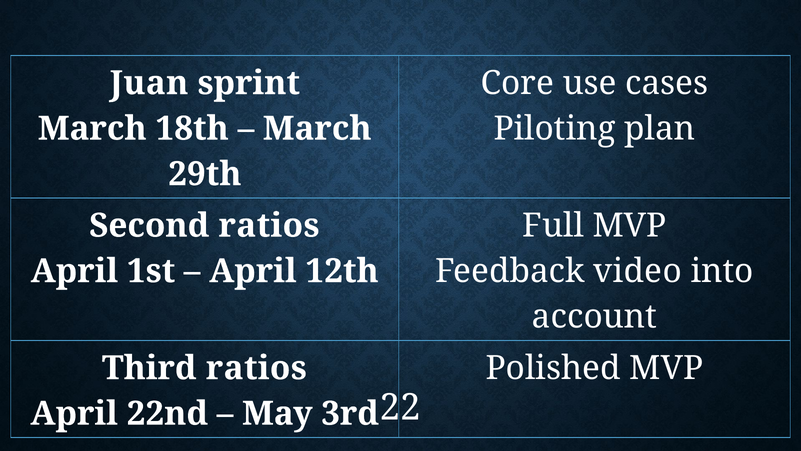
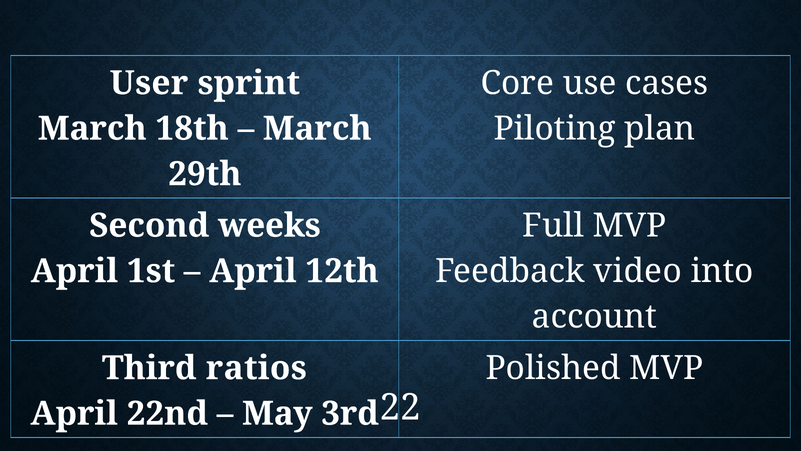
Juan: Juan -> User (149, 83)
Second ratios: ratios -> weeks (269, 225)
